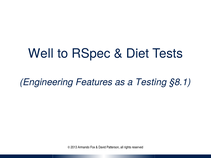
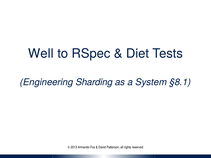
Features: Features -> Sharding (94, 82)
Testing: Testing -> System (151, 82)
